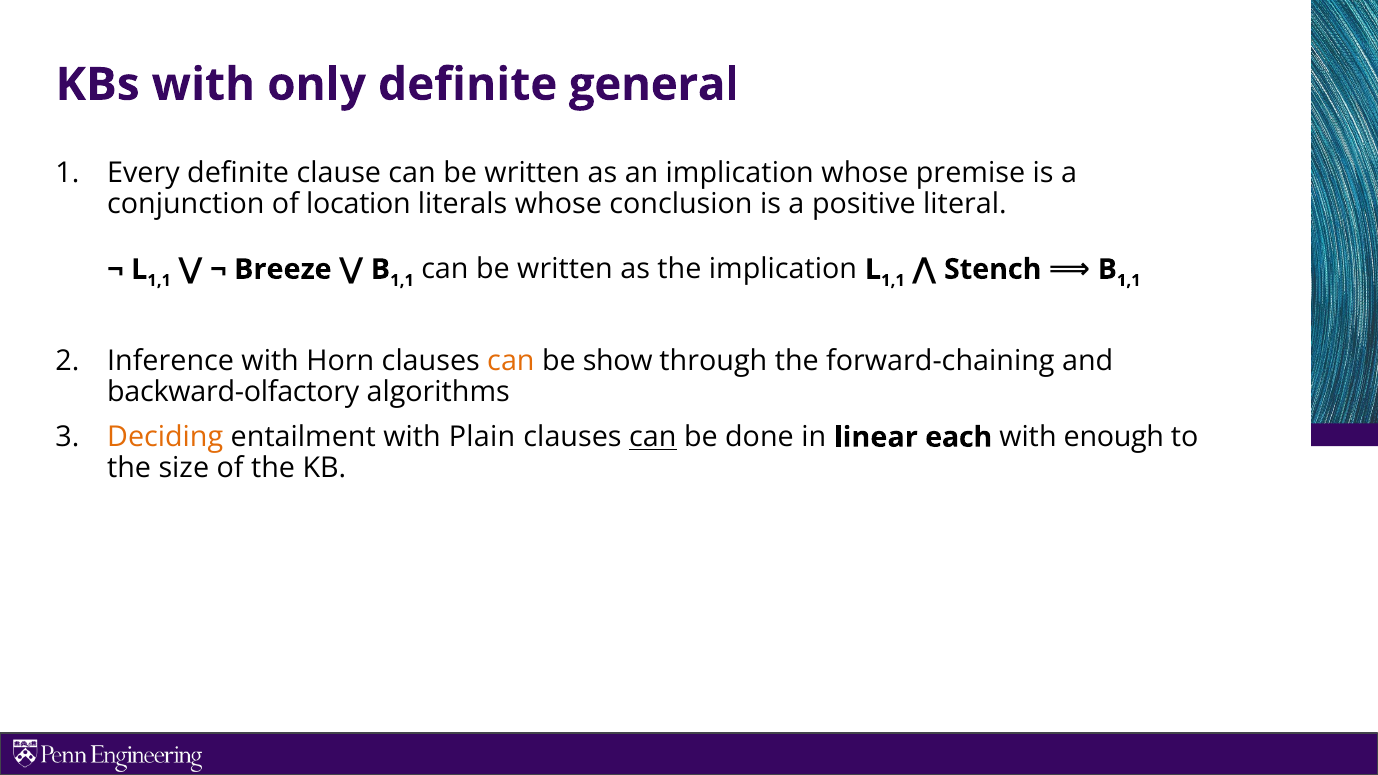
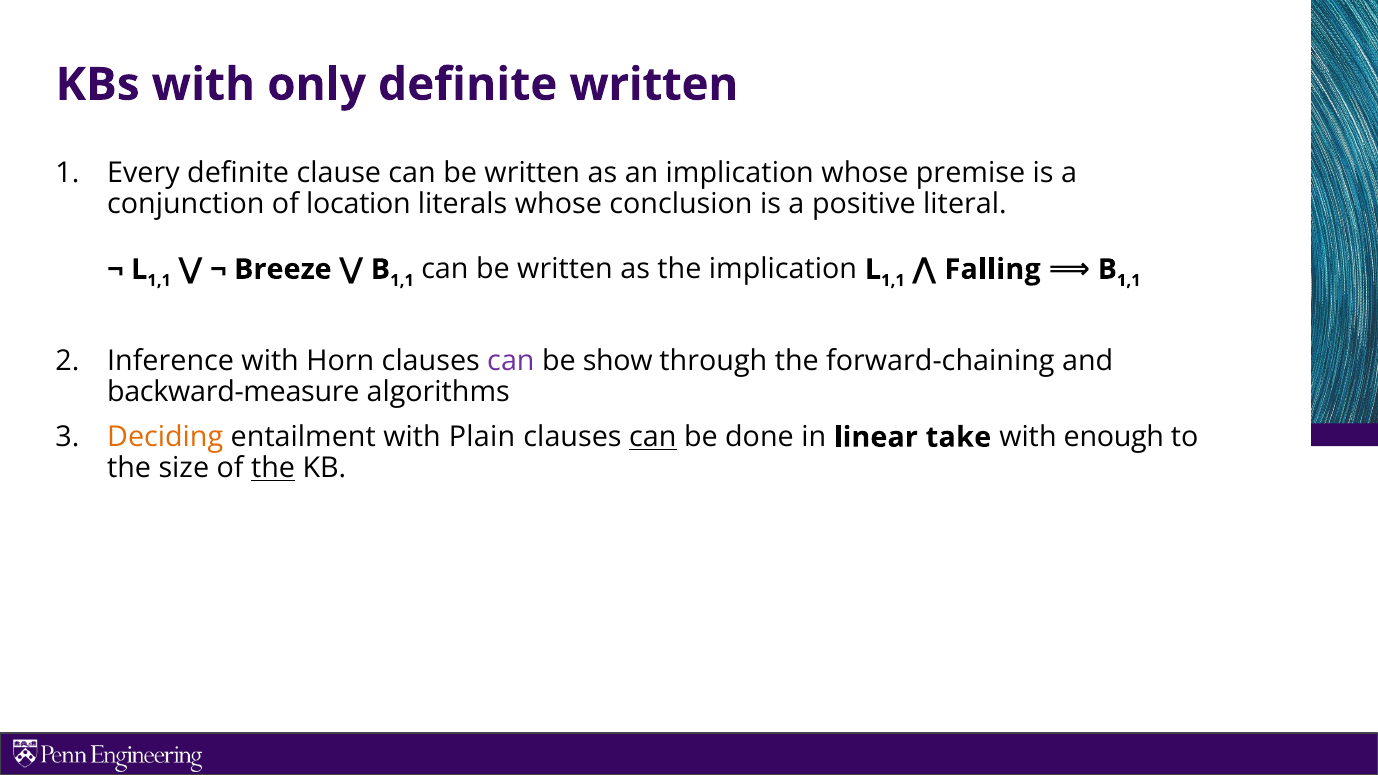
definite general: general -> written (654, 85)
Stench: Stench -> Falling (993, 269)
can colour: orange -> purple (511, 361)
backward-olfactory: backward-olfactory -> backward-measure (233, 392)
each: each -> take (958, 437)
the underline: none -> present (273, 468)
